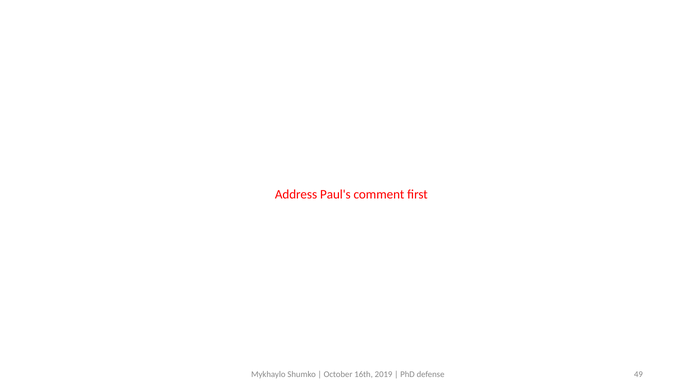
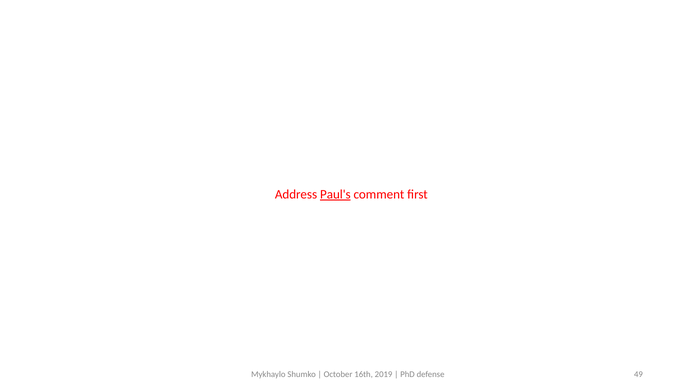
Paul's underline: none -> present (335, 194)
